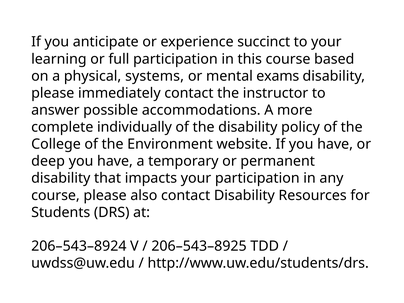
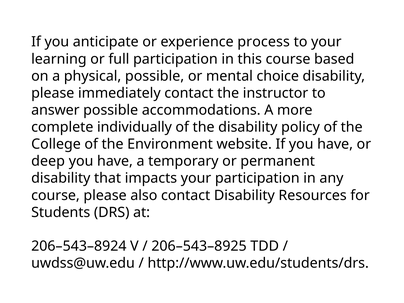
succinct: succinct -> process (264, 42)
physical systems: systems -> possible (155, 76)
exams: exams -> choice (278, 76)
